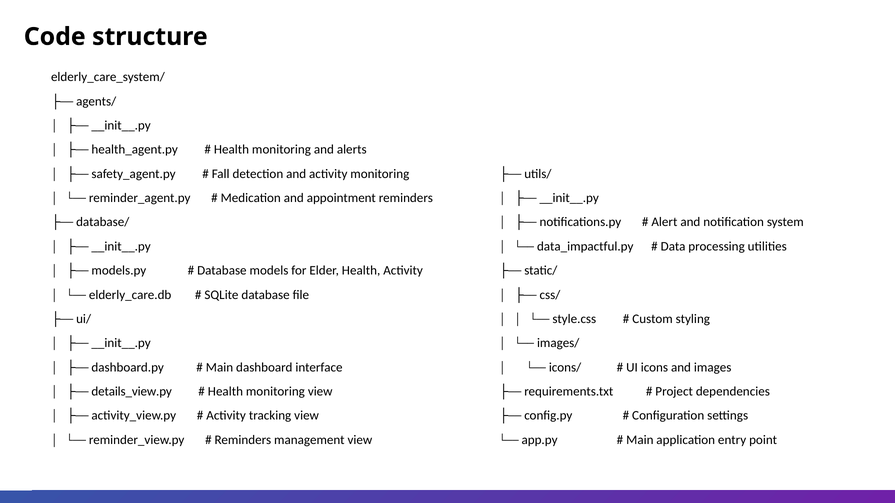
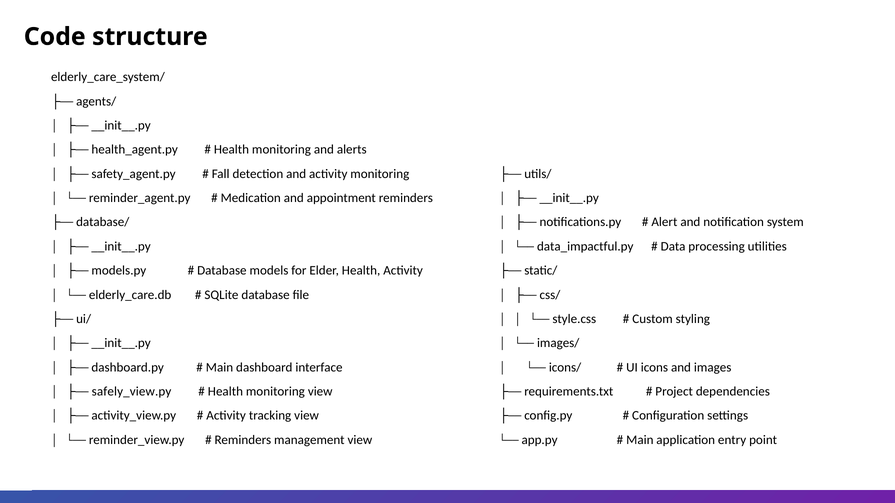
details_view.py: details_view.py -> safely_view.py (132, 392)
